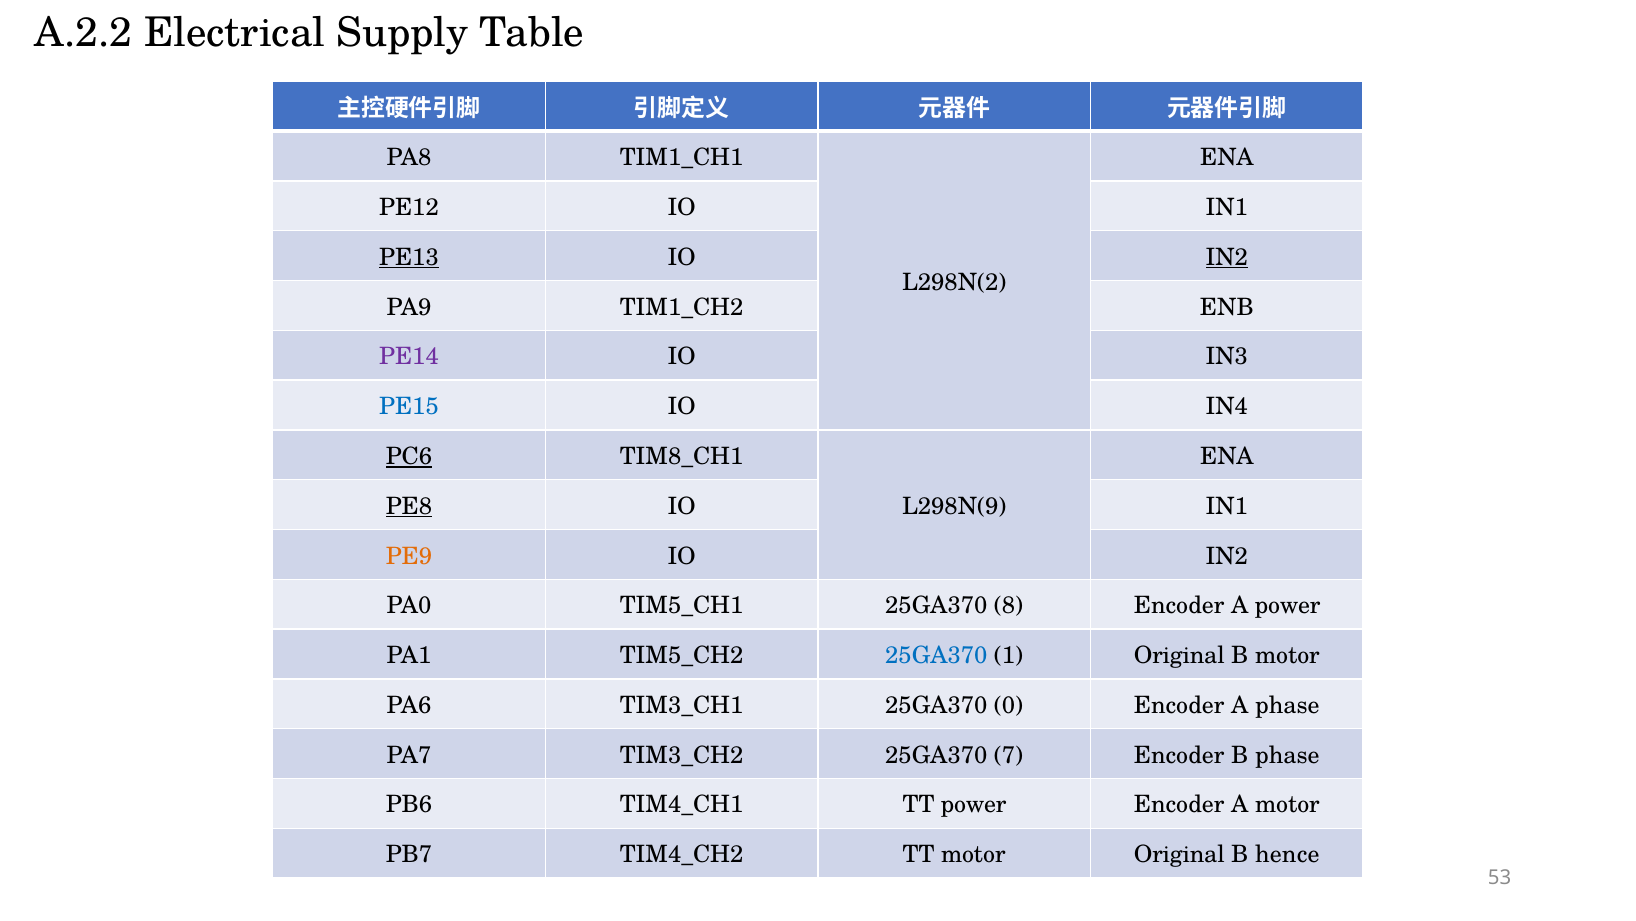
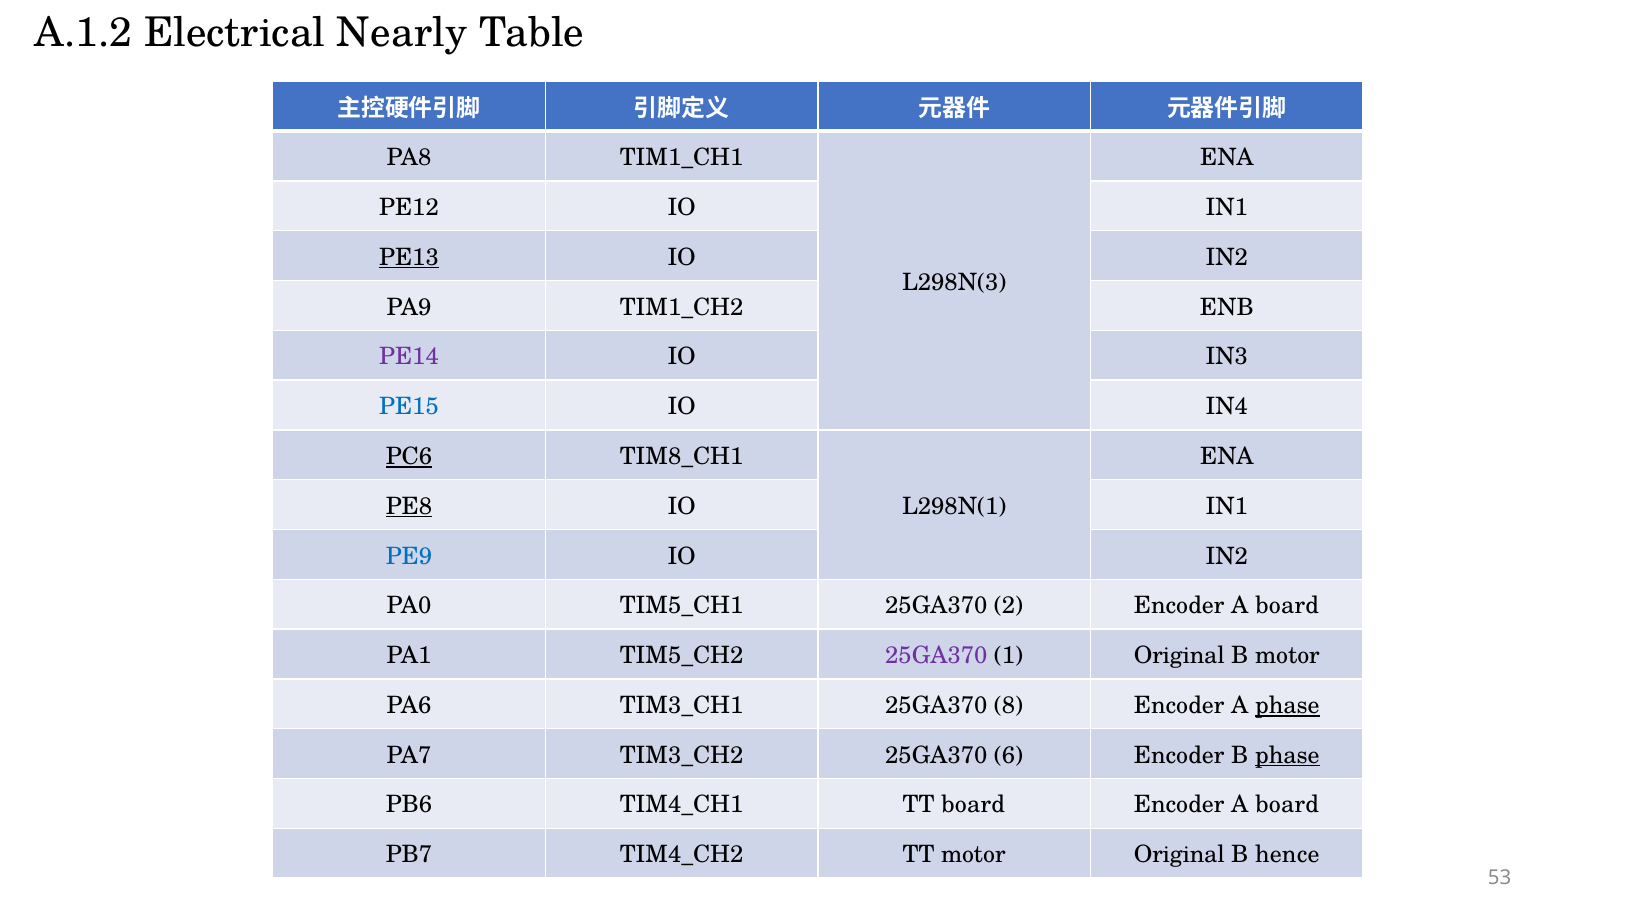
A.2.2: A.2.2 -> A.1.2 (84, 33)
Supply: Supply -> Nearly (402, 33)
IN2 underline: present -> none (1227, 257)
L298N(2: L298N(2 -> L298N(3 (954, 282)
L298N(9: L298N(9 -> L298N(1 (954, 506)
PE9 colour: orange -> blue (409, 556)
8: 8 -> 2 (1008, 605)
power: power -> board (1287, 605)
25GA370 colour: blue -> purple (936, 655)
0: 0 -> 8 (1008, 705)
phase underline: none -> present (1287, 705)
7: 7 -> 6 (1008, 755)
phase underline: none -> present (1287, 755)
TT power: power -> board (973, 804)
motor: motor -> board (1287, 804)
